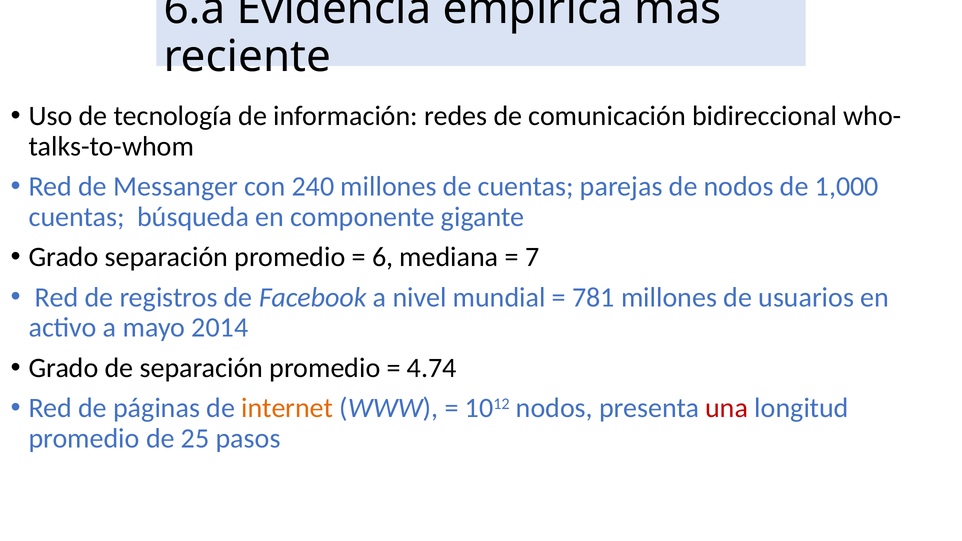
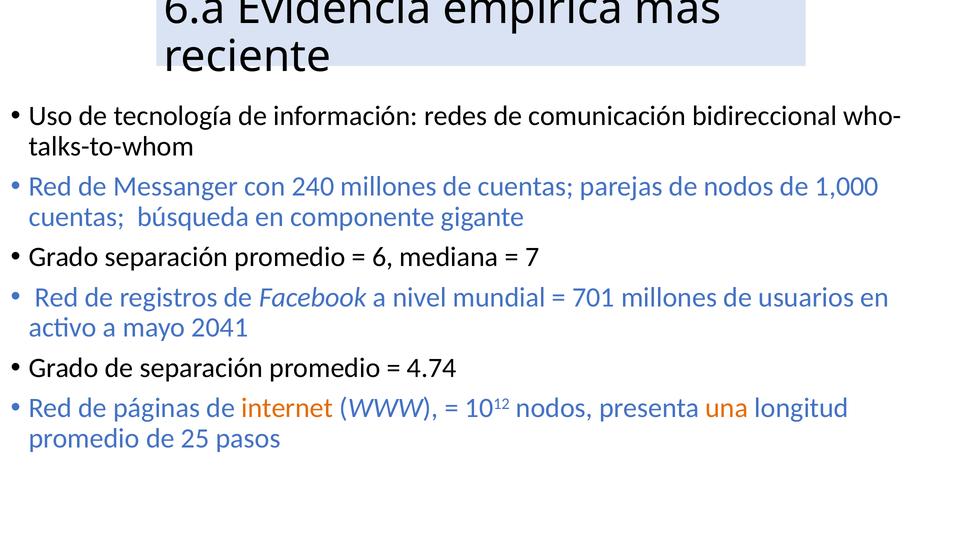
781: 781 -> 701 (593, 297)
2014: 2014 -> 2041 (220, 328)
una colour: red -> orange (727, 408)
